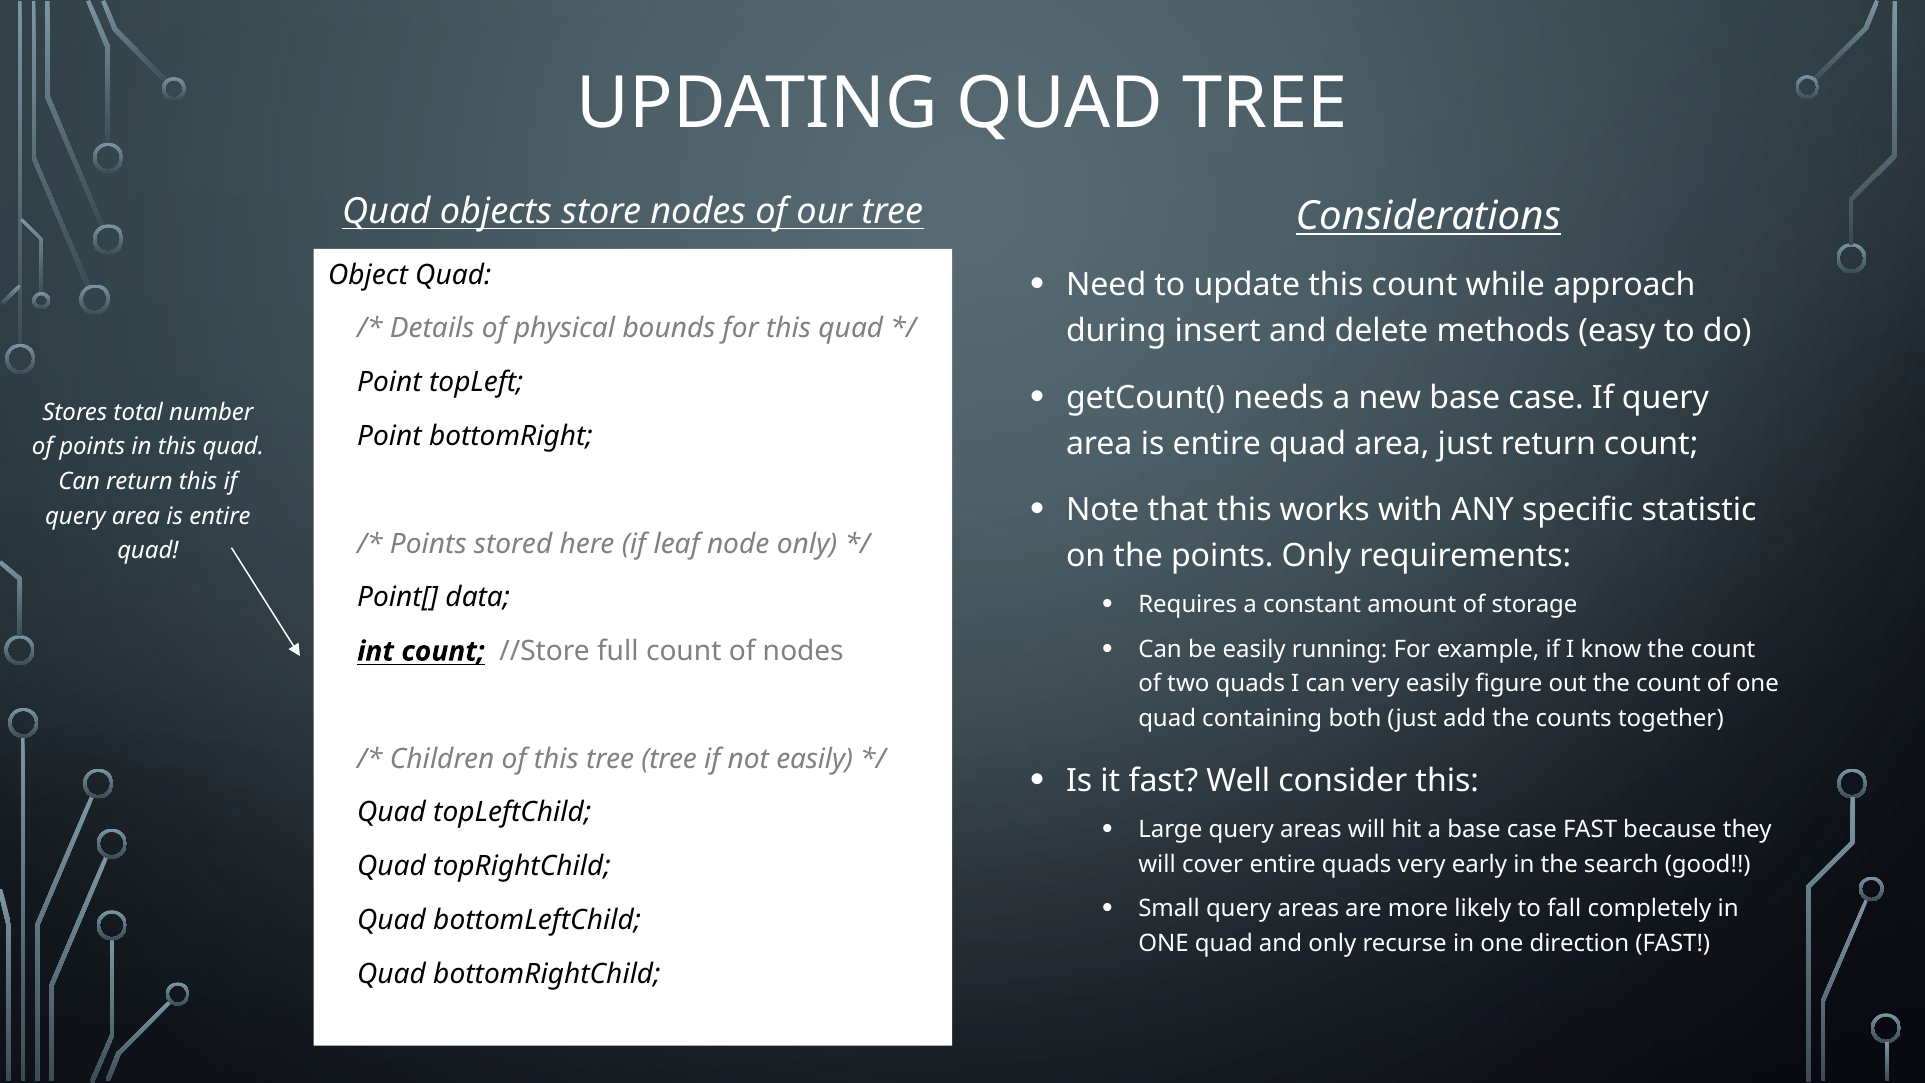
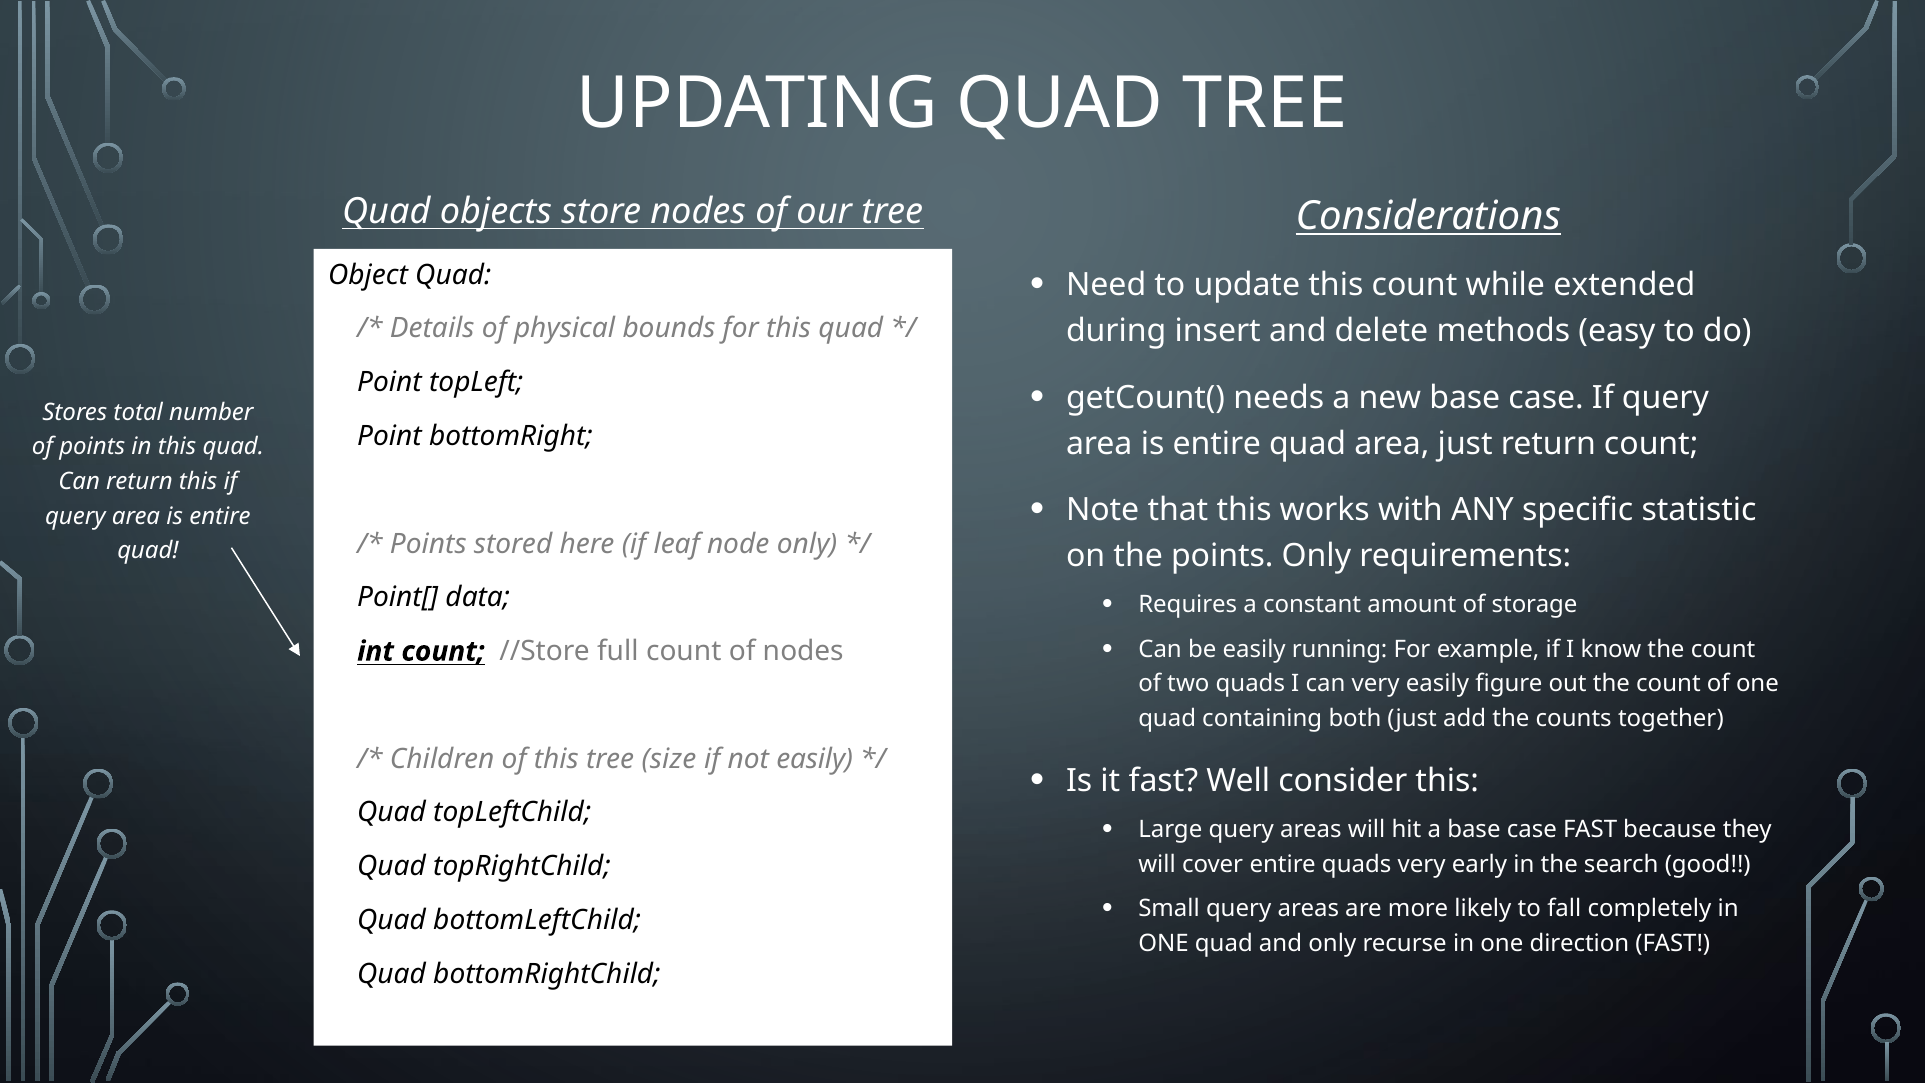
approach: approach -> extended (1624, 285)
tree tree: tree -> size (669, 759)
